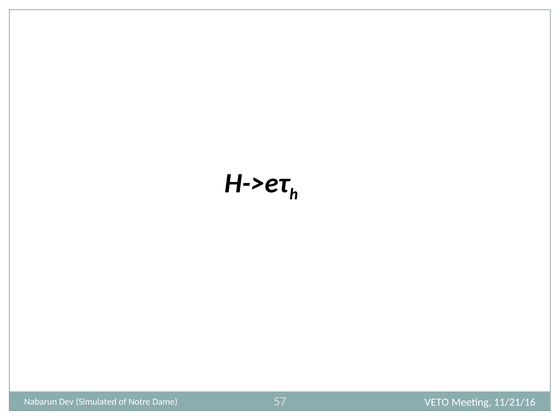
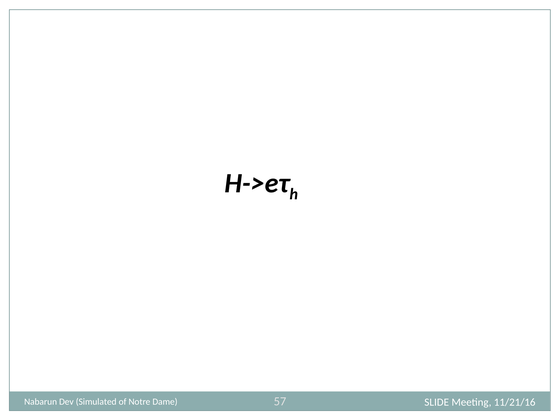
VETO: VETO -> SLIDE (437, 402)
